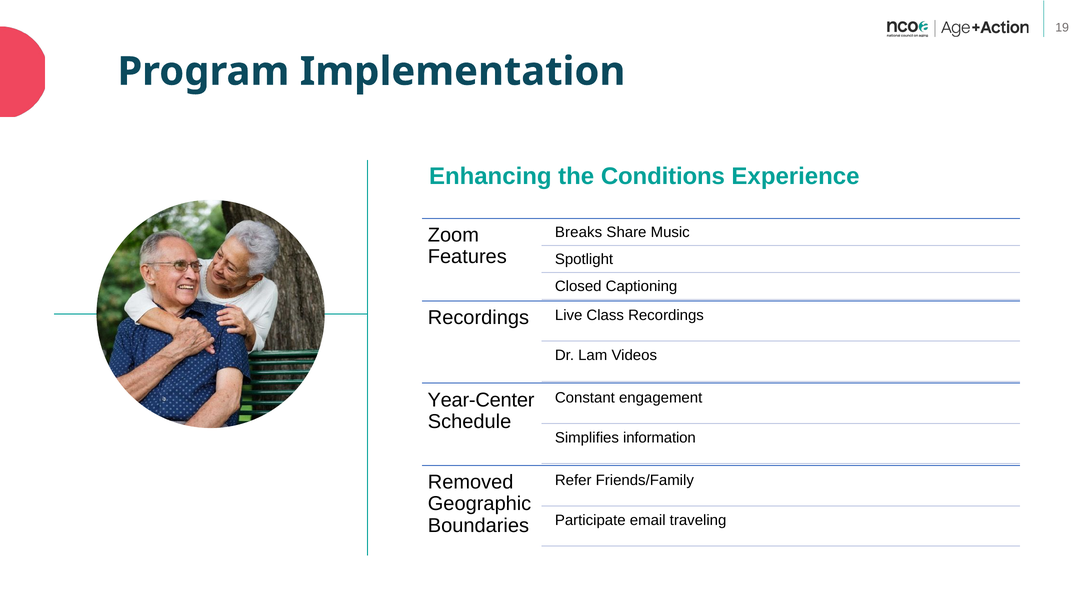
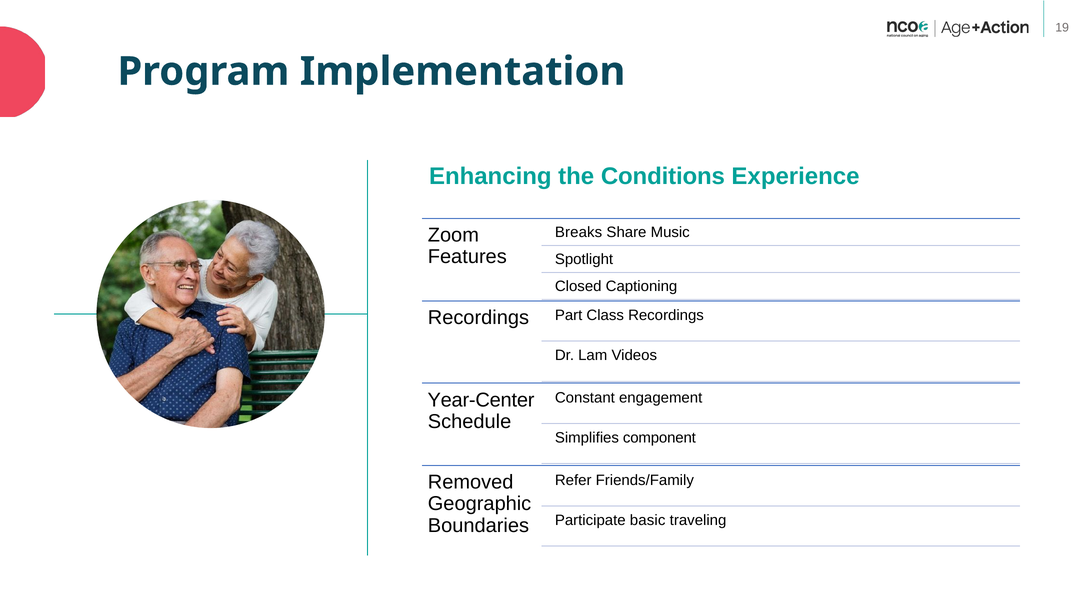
Live: Live -> Part (569, 315)
information: information -> component (659, 438)
email: email -> basic (648, 520)
